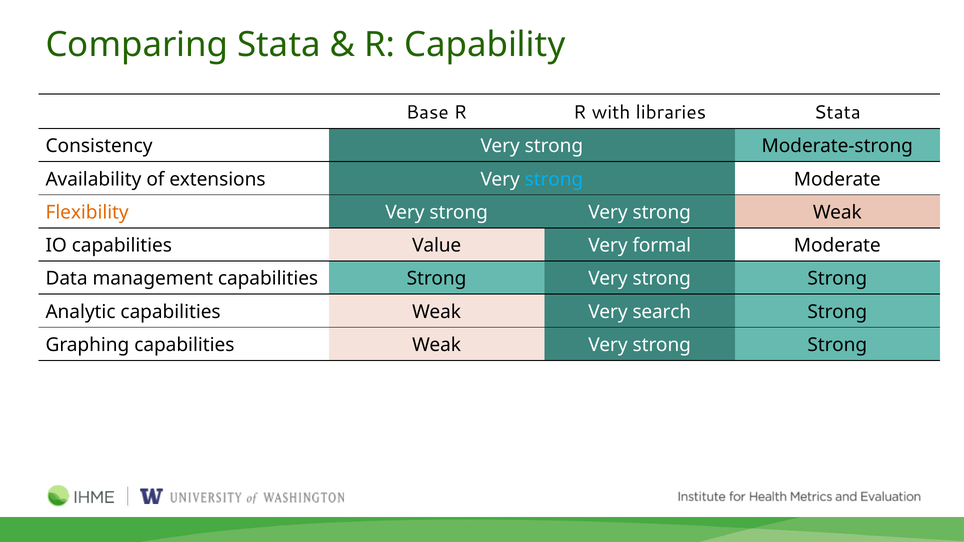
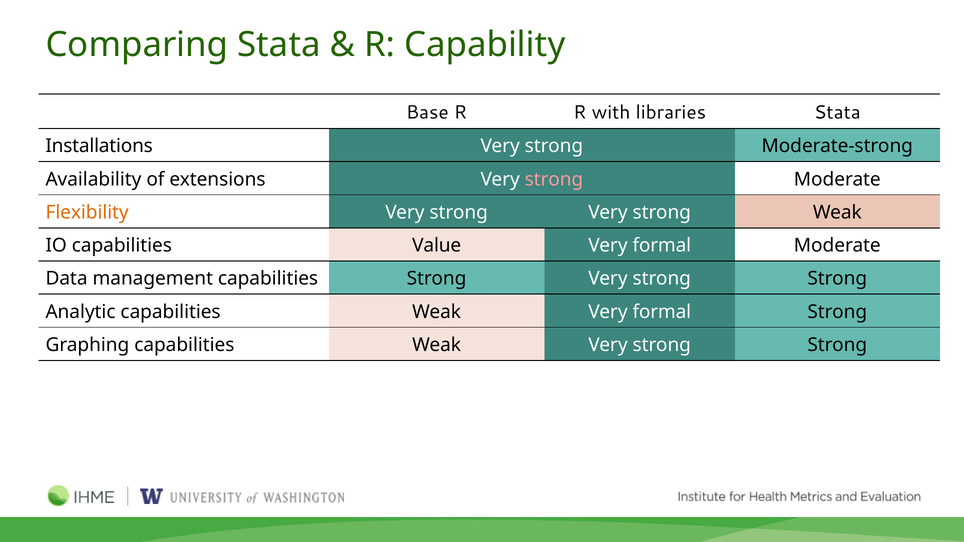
Consistency: Consistency -> Installations (99, 146)
strong colour: light blue -> pink (554, 179)
Weak Very search: search -> formal (662, 312)
